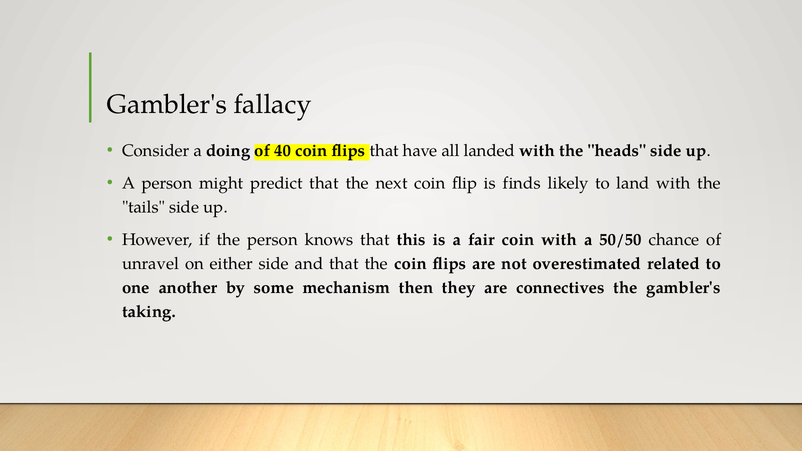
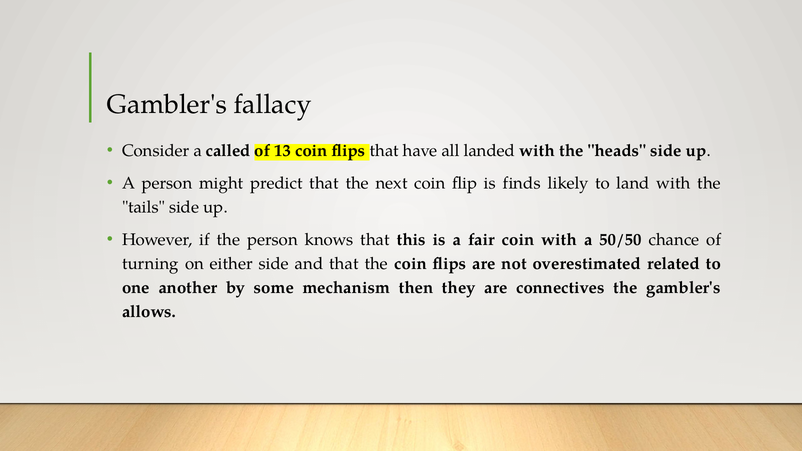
doing: doing -> called (228, 151)
40: 40 -> 13 (283, 151)
unravel: unravel -> turning (150, 264)
taking: taking -> allows (149, 312)
